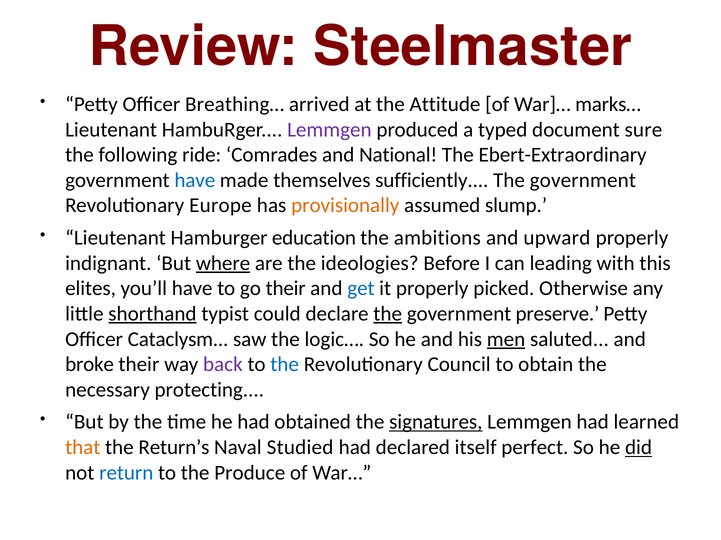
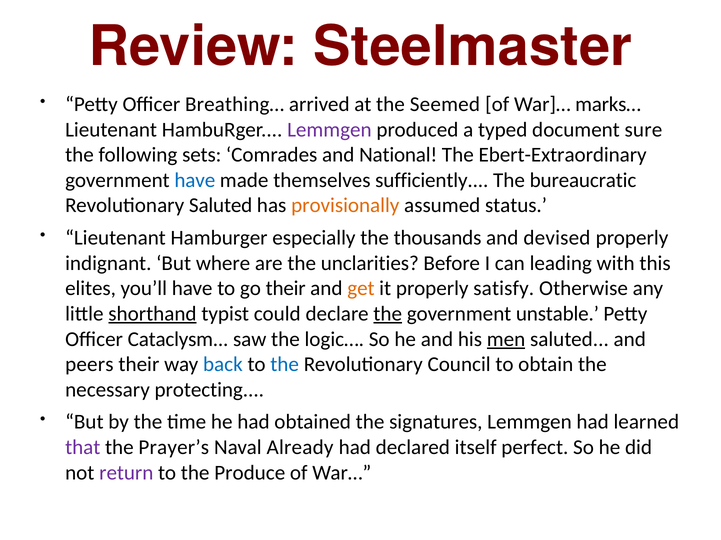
Attitude: Attitude -> Seemed (445, 104)
ride: ride -> sets (202, 155)
government: government -> bureaucratic (583, 180)
Revolutionary Europe: Europe -> Saluted (221, 206)
slump: slump -> status (516, 206)
education: education -> especially (314, 238)
ambitions: ambitions -> thousands (438, 238)
upward: upward -> devised (557, 238)
where underline: present -> none (223, 264)
ideologies: ideologies -> unclarities (370, 264)
get colour: blue -> orange (361, 289)
picked: picked -> satisfy (504, 289)
preserve: preserve -> unstable (557, 314)
broke: broke -> peers (89, 365)
back colour: purple -> blue (223, 365)
signatures underline: present -> none (436, 423)
that colour: orange -> purple (83, 448)
Return’s: Return’s -> Prayer’s (174, 448)
Studied: Studied -> Already (300, 448)
did underline: present -> none (639, 448)
return colour: blue -> purple (126, 473)
